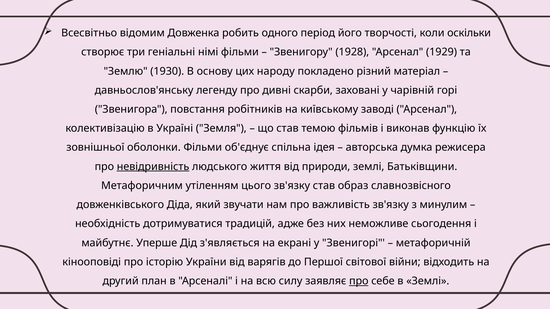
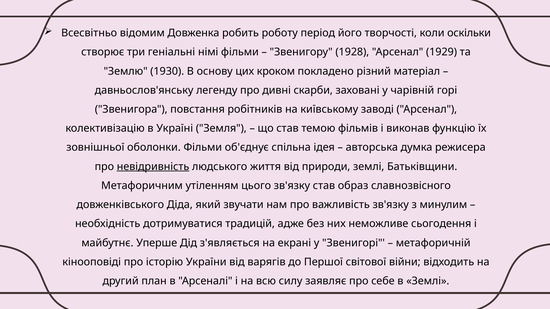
одного: одного -> роботу (280, 33)
народу: народу -> кроком (276, 71)
про underline: present -> none (359, 281)
